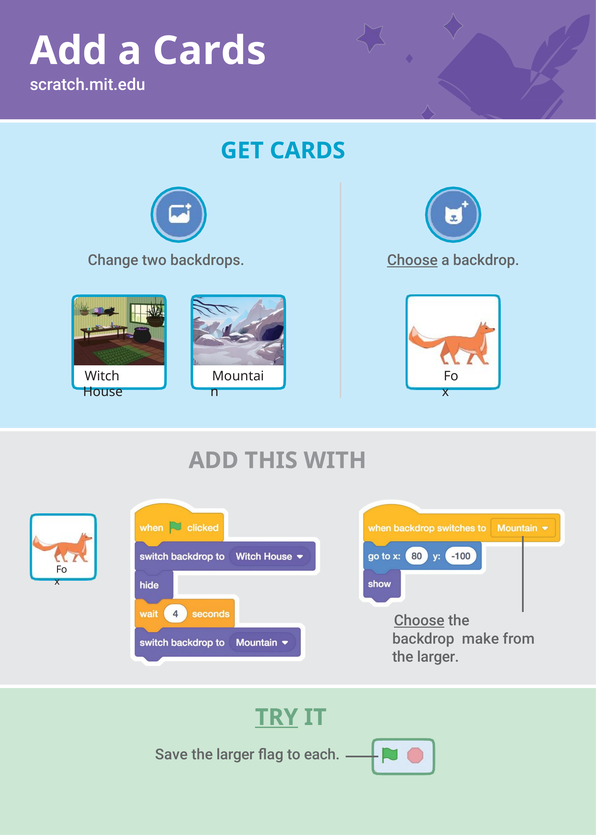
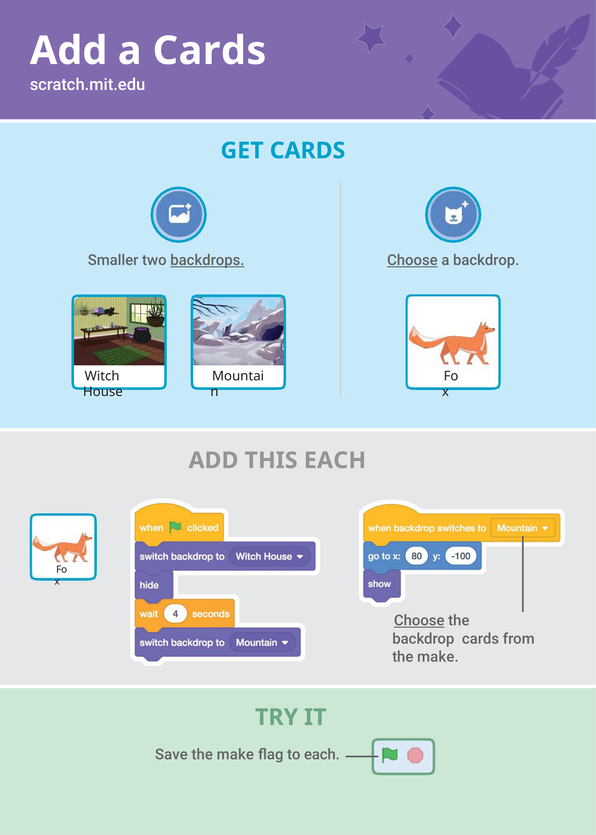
Change: Change -> Smaller (113, 260)
backdrops underline: none -> present (207, 260)
THIS WITH: WITH -> EACH (335, 460)
backdrop make: make -> cards (480, 638)
larger: larger -> make (438, 656)
TRY underline: present -> none (277, 717)
larger: larger -> make (235, 754)
